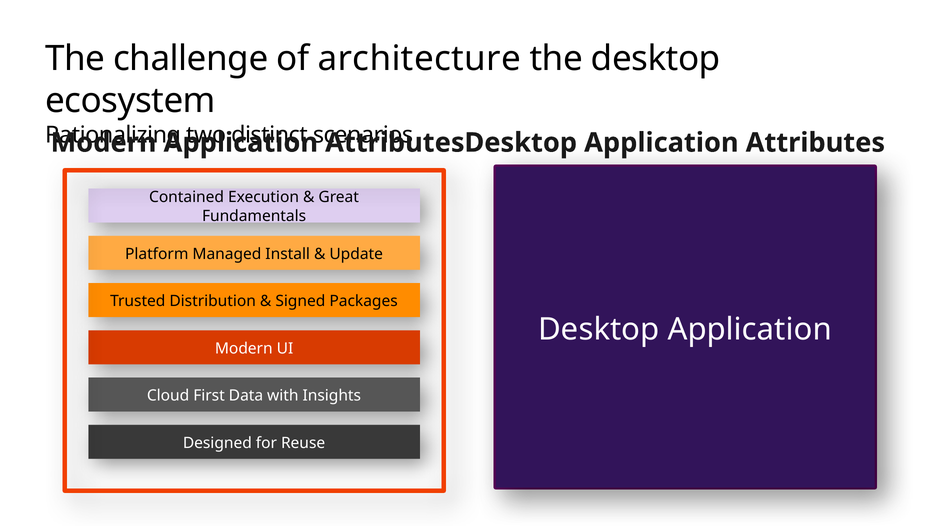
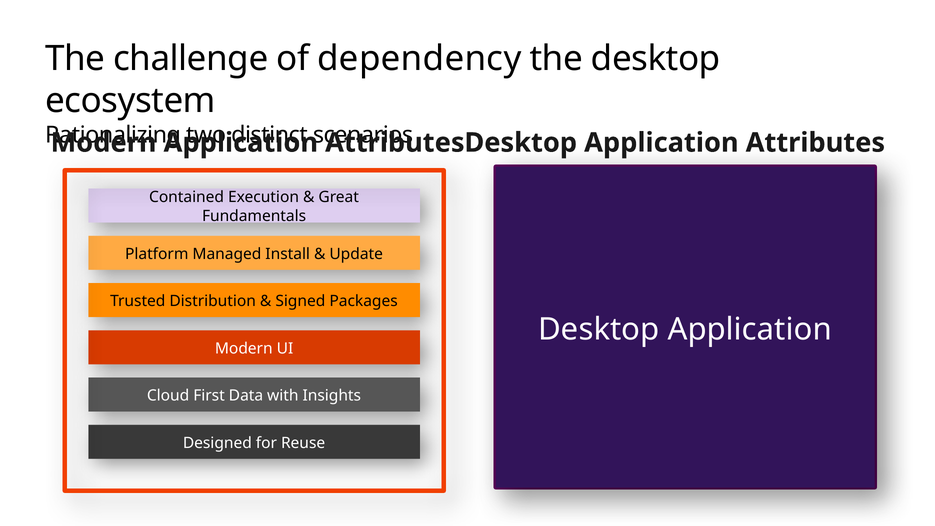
architecture: architecture -> dependency (419, 59)
